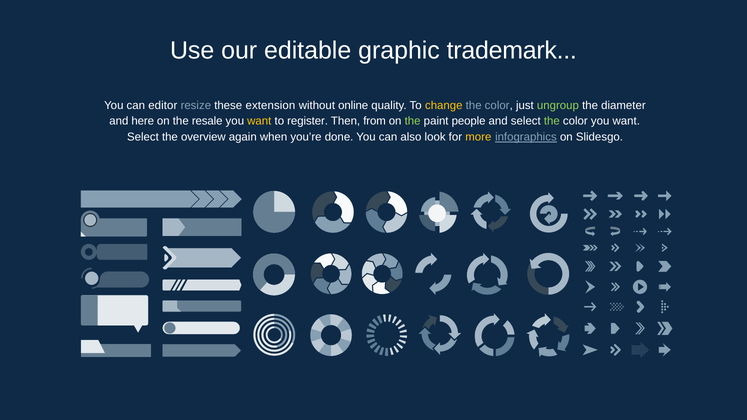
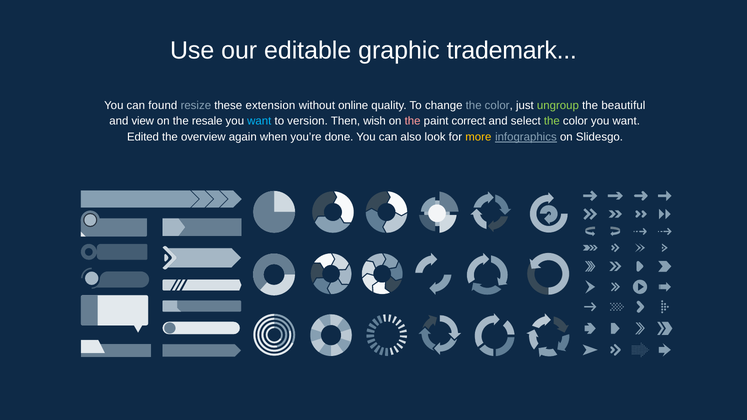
editor: editor -> found (163, 106)
change colour: yellow -> white (444, 106)
diameter: diameter -> beautiful (623, 106)
here: here -> view (143, 121)
want colour: yellow -> light blue (259, 121)
register: register -> version (308, 121)
from: from -> wish (375, 121)
the colour: light green -> pink (413, 121)
people: people -> correct (469, 121)
Select: Select -> Edited (143, 137)
